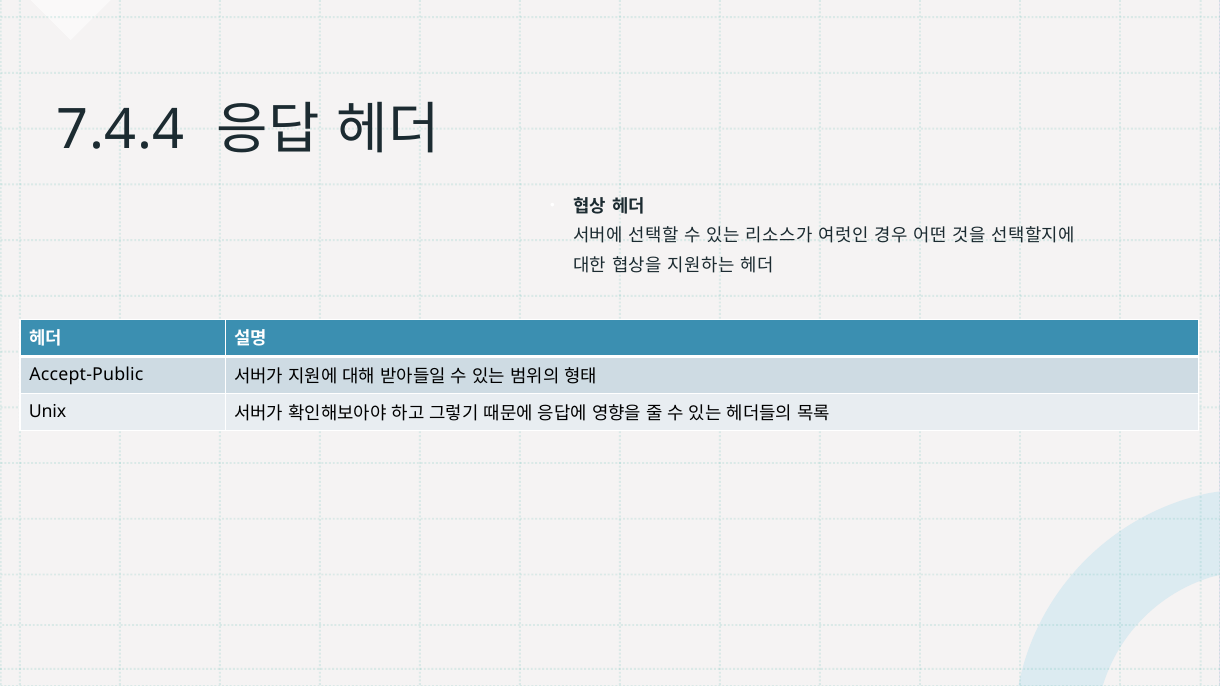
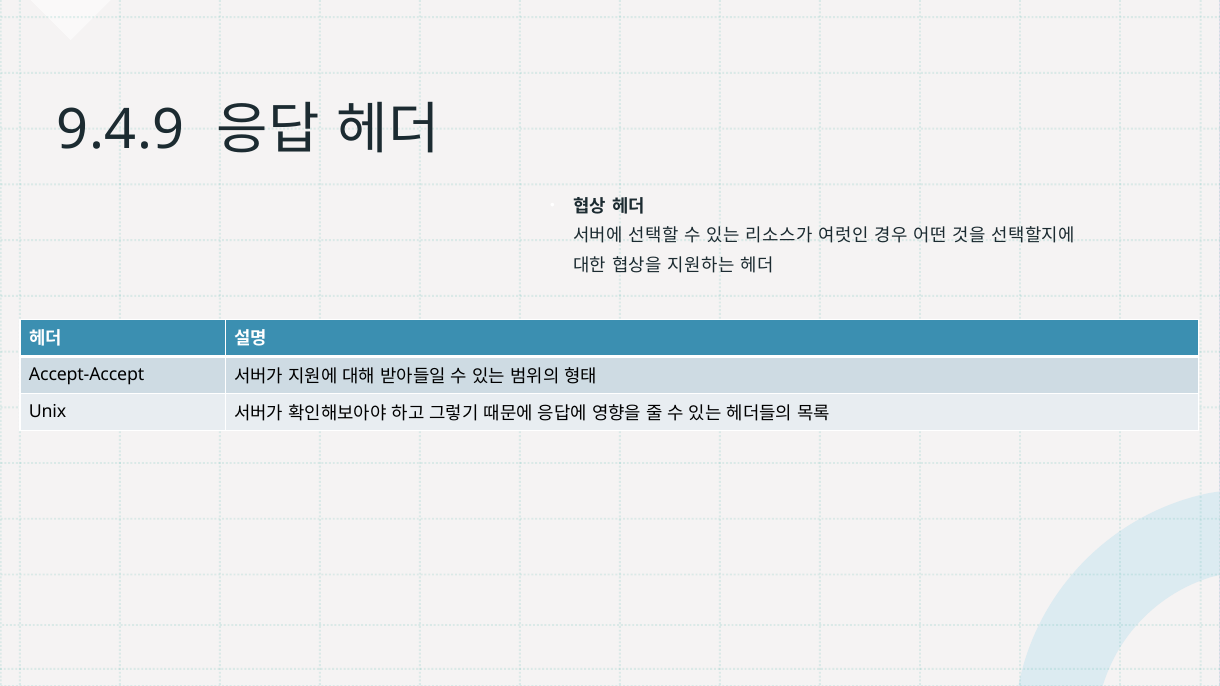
7.4.4: 7.4.4 -> 9.4.9 (121, 130)
Accept-Public: Accept-Public -> Accept-Accept (87, 375)
